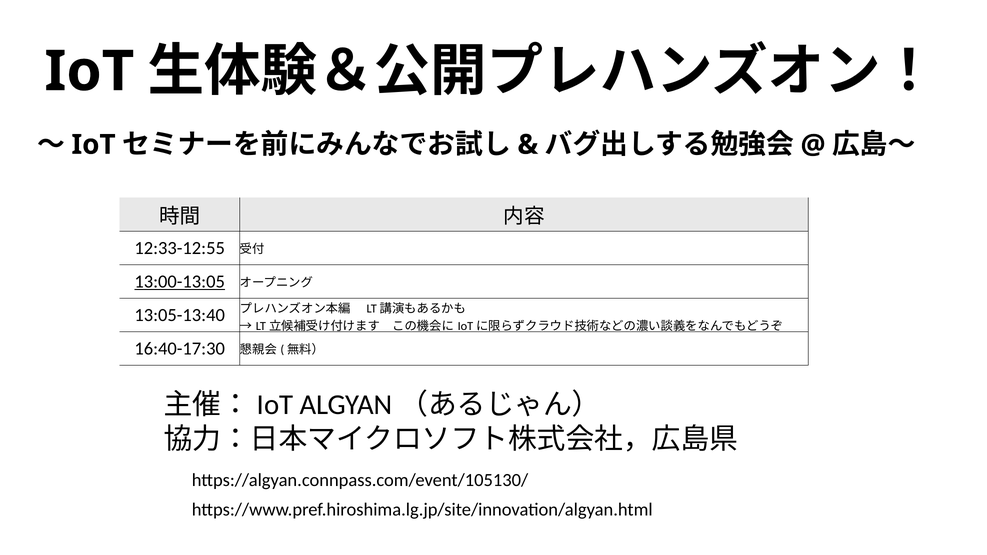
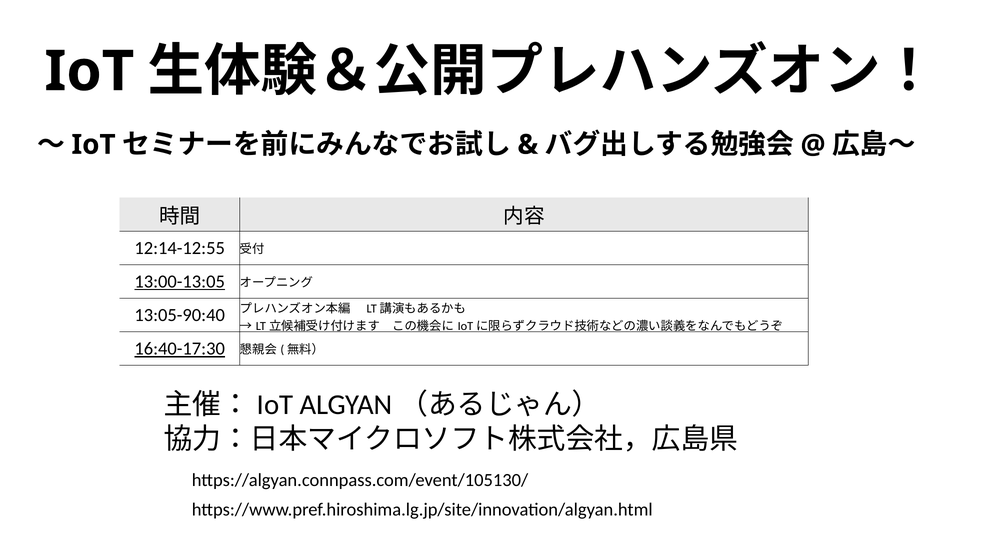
12:33-12:55: 12:33-12:55 -> 12:14-12:55 (180, 248)
13:05-13:40: 13:05-13:40 -> 13:05-90:40 (180, 315)
16:40-17:30 underline: none -> present (180, 349)
